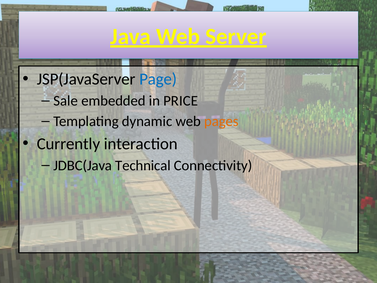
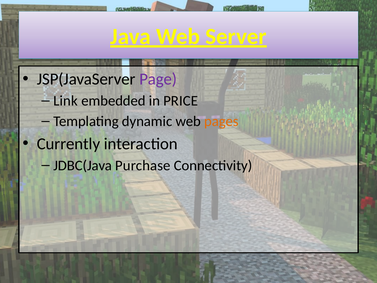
Page colour: blue -> purple (158, 79)
Sale: Sale -> Link (66, 101)
Technical: Technical -> Purchase (143, 165)
